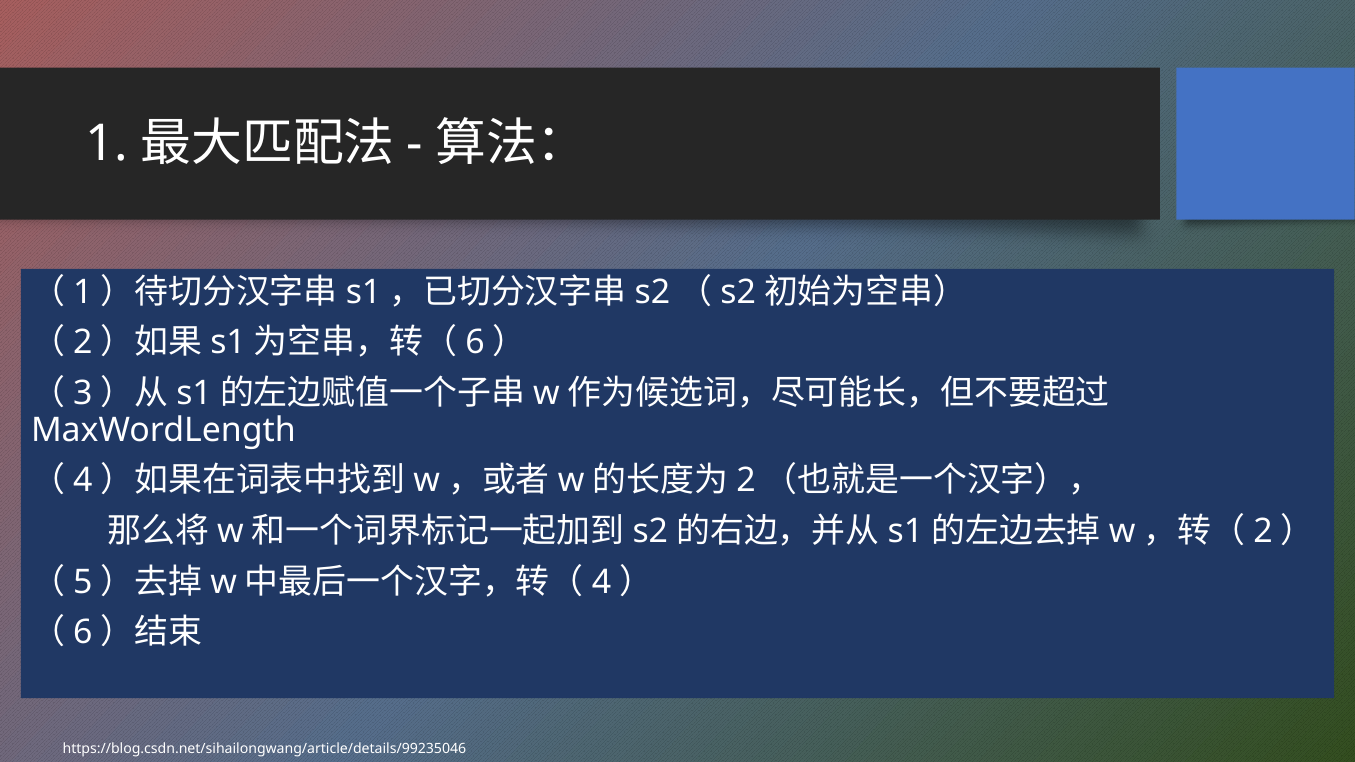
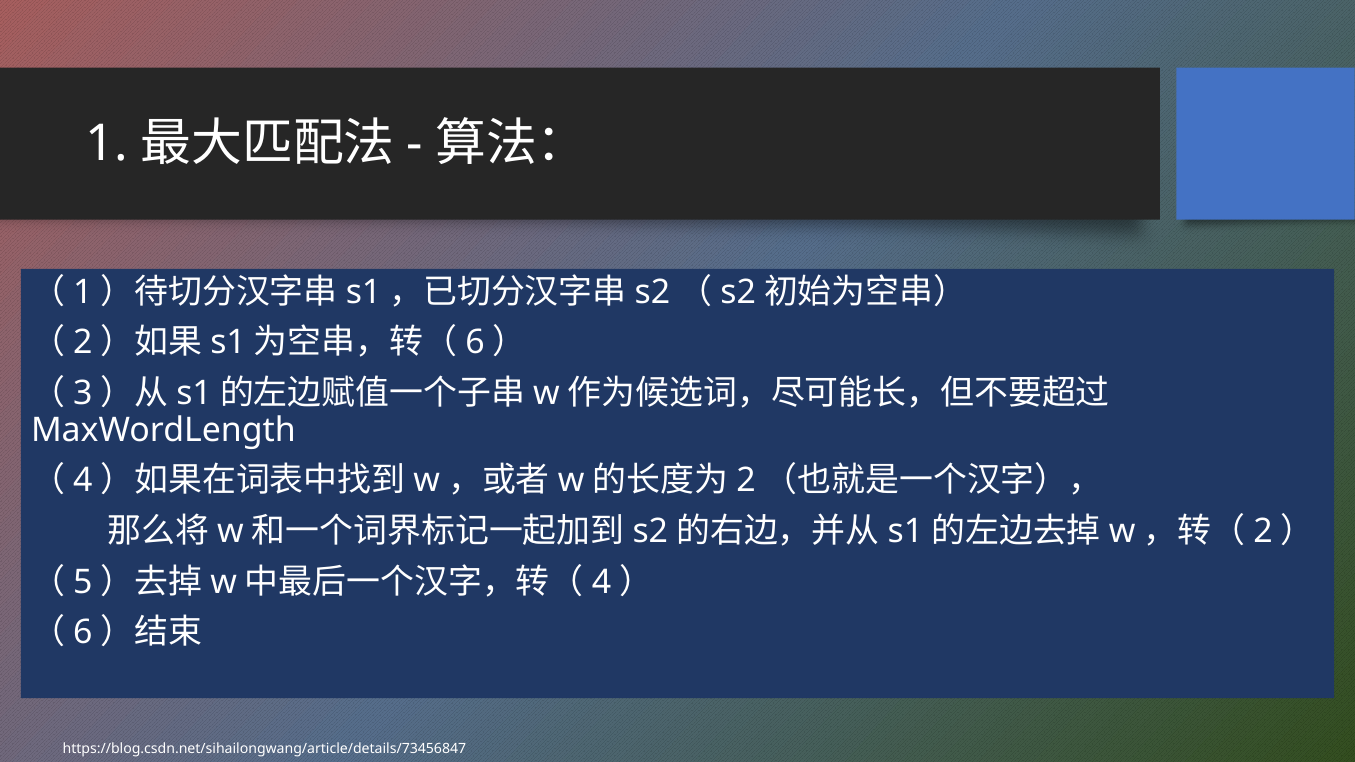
https://blog.csdn.net/sihailongwang/article/details/99235046: https://blog.csdn.net/sihailongwang/article/details/99235046 -> https://blog.csdn.net/sihailongwang/article/details/73456847 (264, 749)
